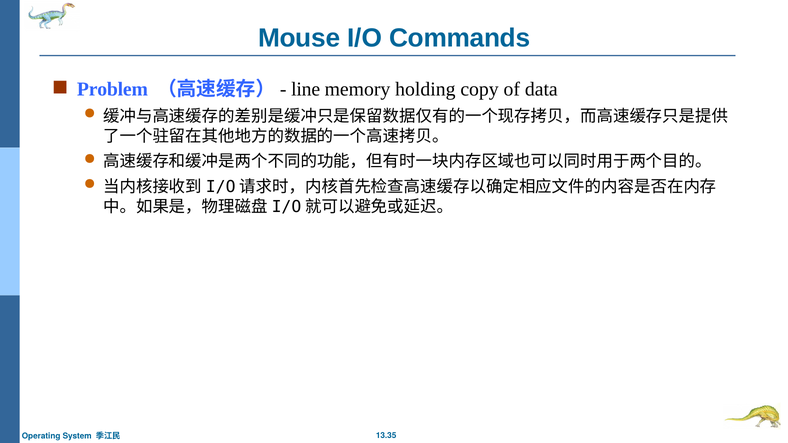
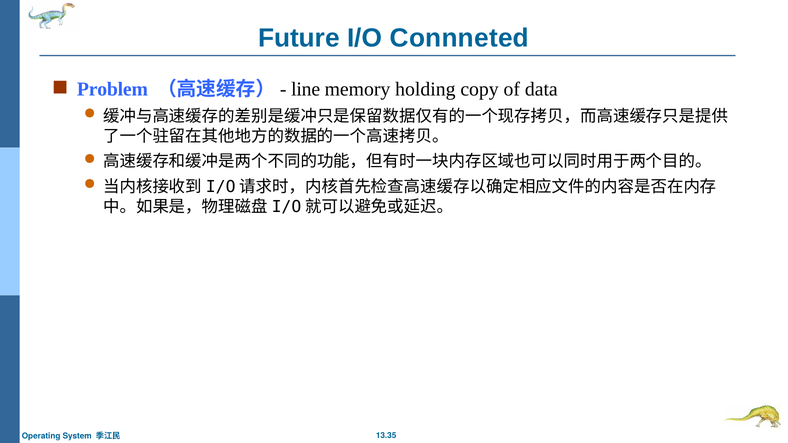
Mouse: Mouse -> Future (299, 38)
Commands: Commands -> Connneted (459, 38)
